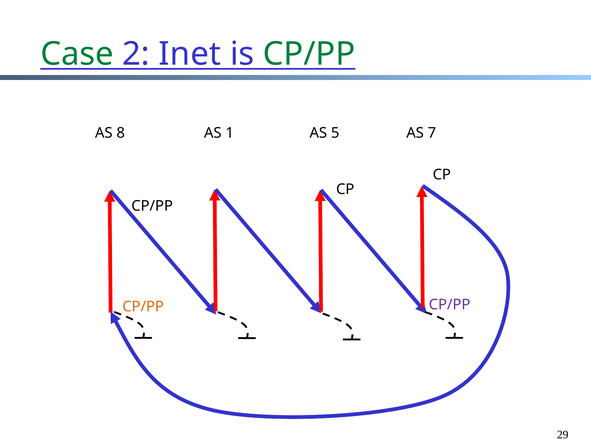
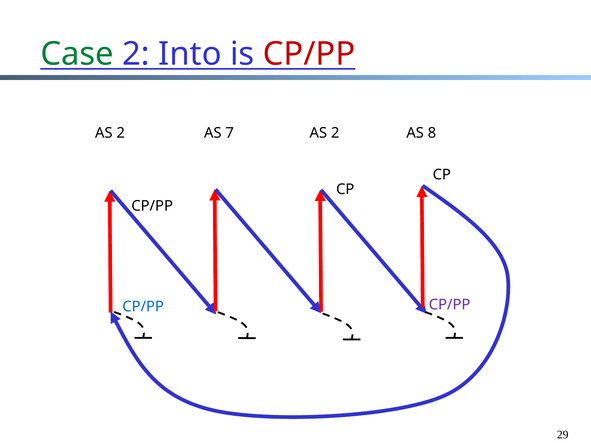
Inet: Inet -> Into (190, 54)
CP/PP colour: green -> red (309, 54)
8: 8 -> 2 (121, 133)
1: 1 -> 7 (230, 133)
5: 5 -> 2 (335, 133)
7: 7 -> 8 (432, 133)
CP/PP colour: orange -> blue (143, 307)
